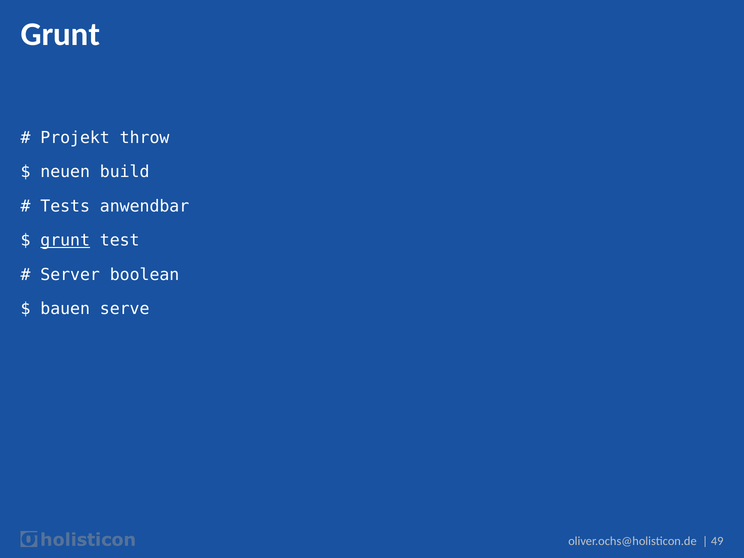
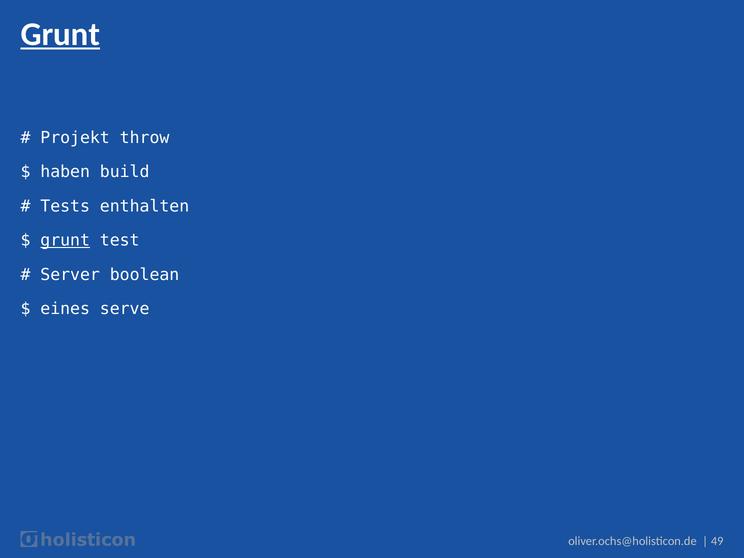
Grunt underline: none -> present (60, 34)
neuen: neuen -> haben (65, 172)
anwendbar: anwendbar -> enthalten (145, 206)
bauen: bauen -> eines (65, 309)
